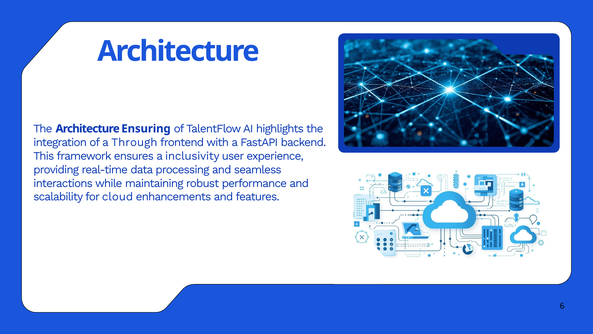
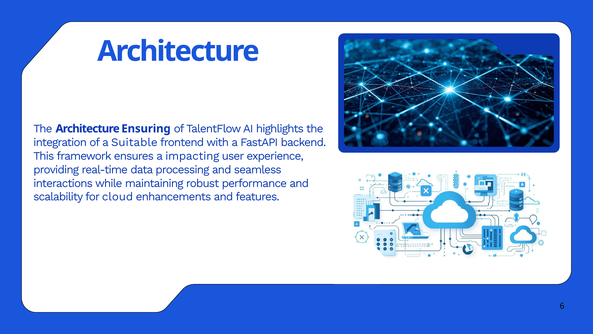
Through: Through -> Suitable (134, 142)
inclusivity: inclusivity -> impacting (192, 156)
